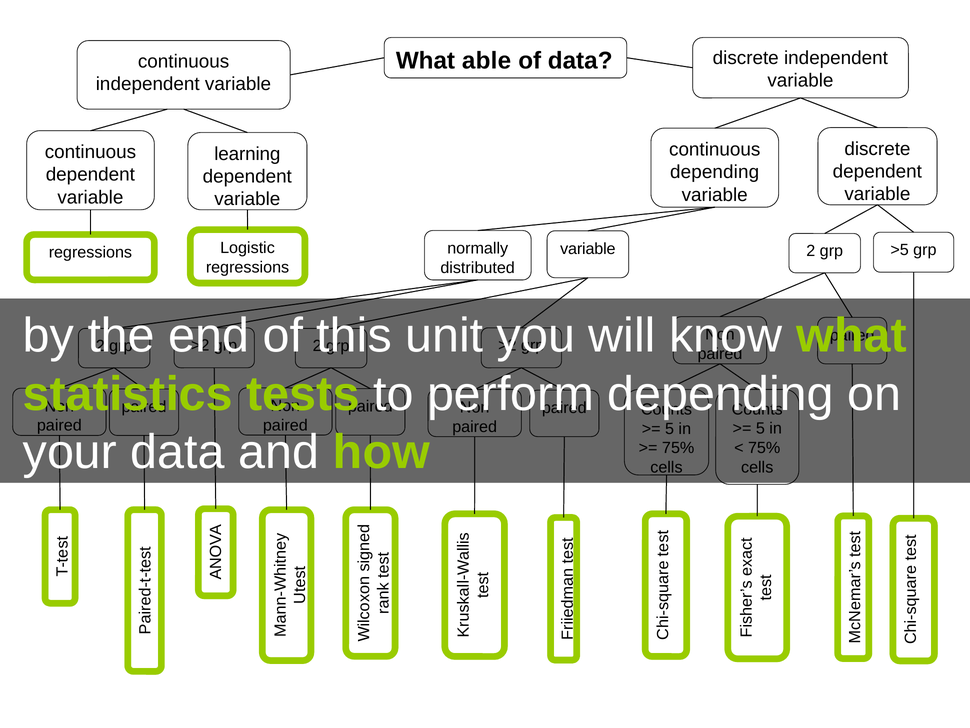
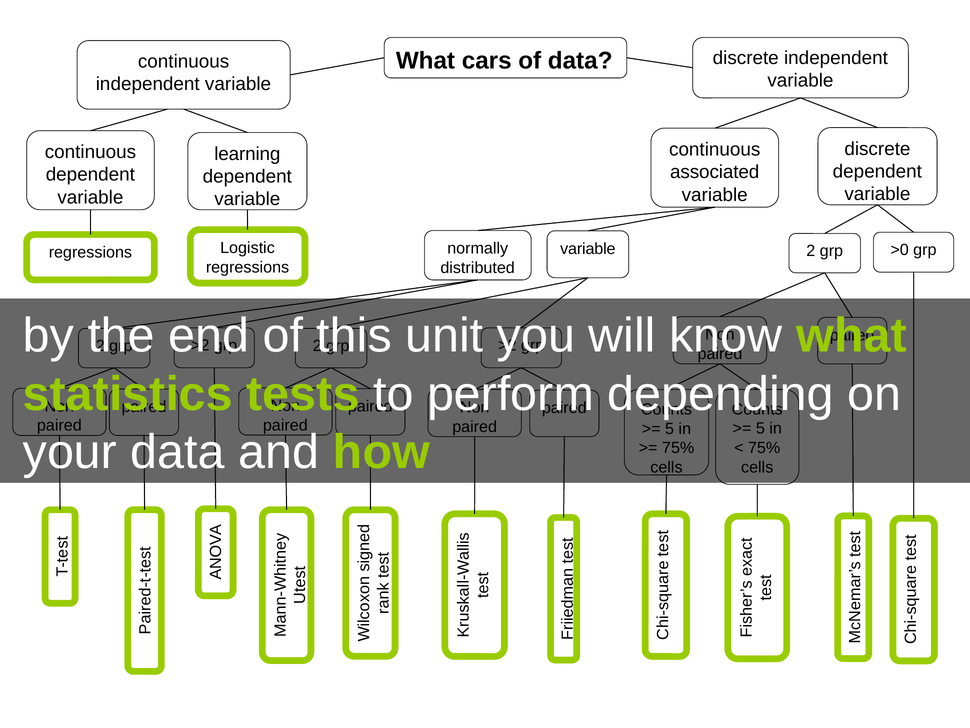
able: able -> cars (487, 61)
depending: depending -> associated (715, 172)
>5: >5 -> >0 (900, 250)
